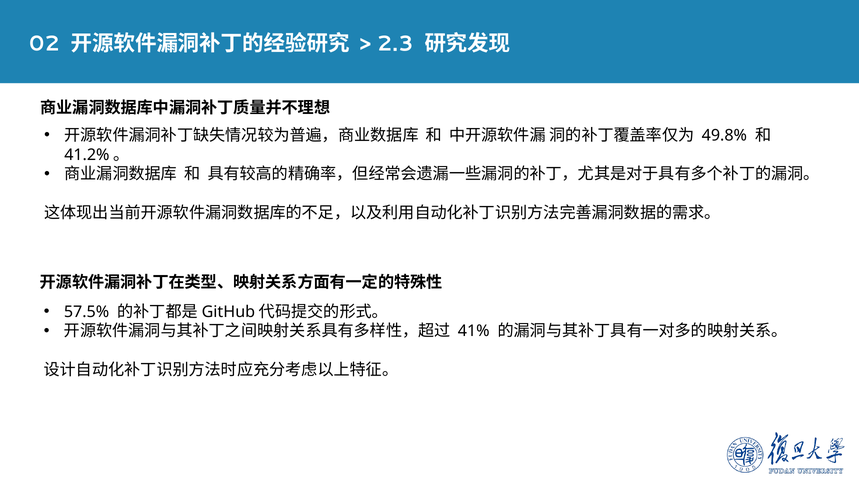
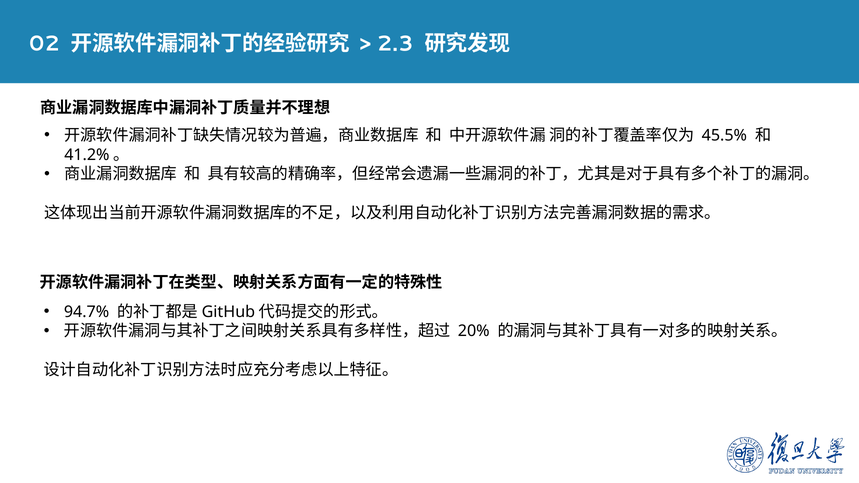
49.8%: 49.8% -> 45.5% (724, 136)
57.5%: 57.5% -> 94.7% (87, 312)
41%: 41% -> 20% (474, 331)
